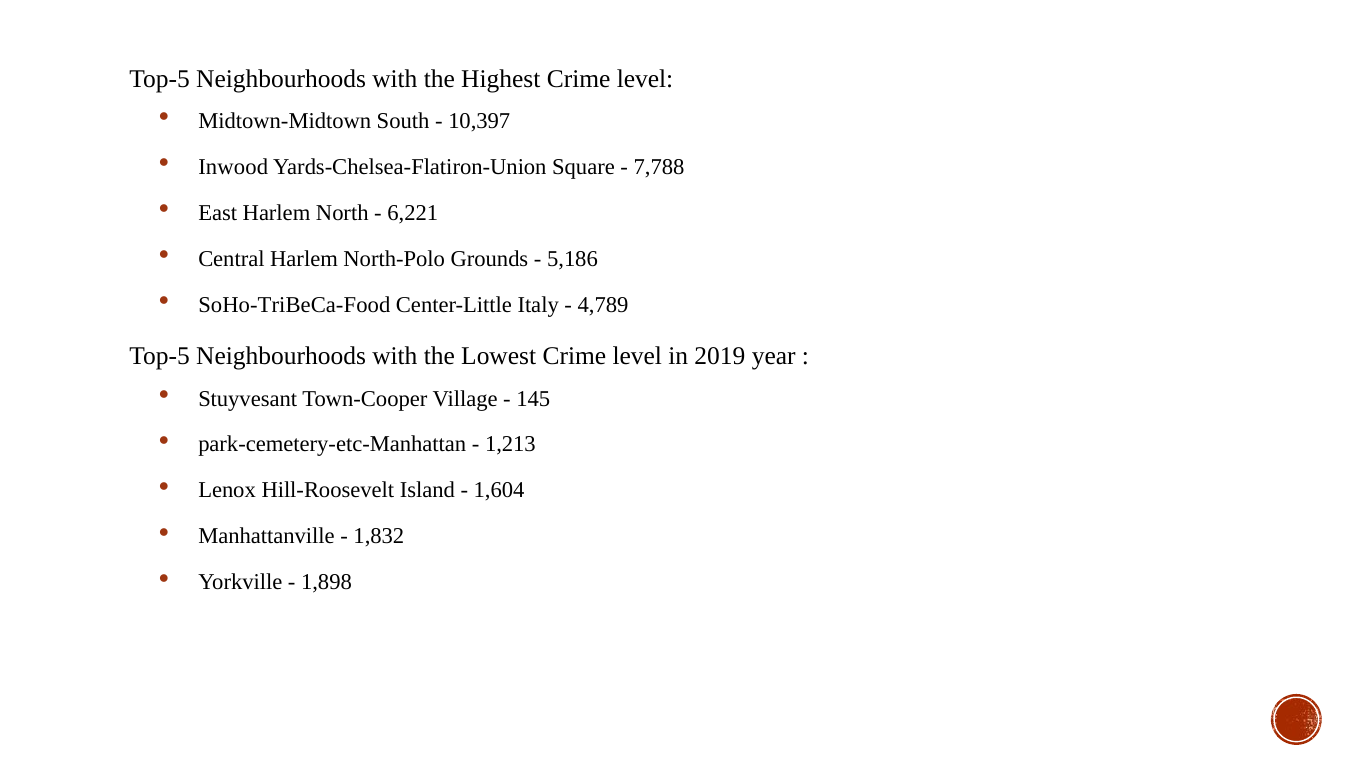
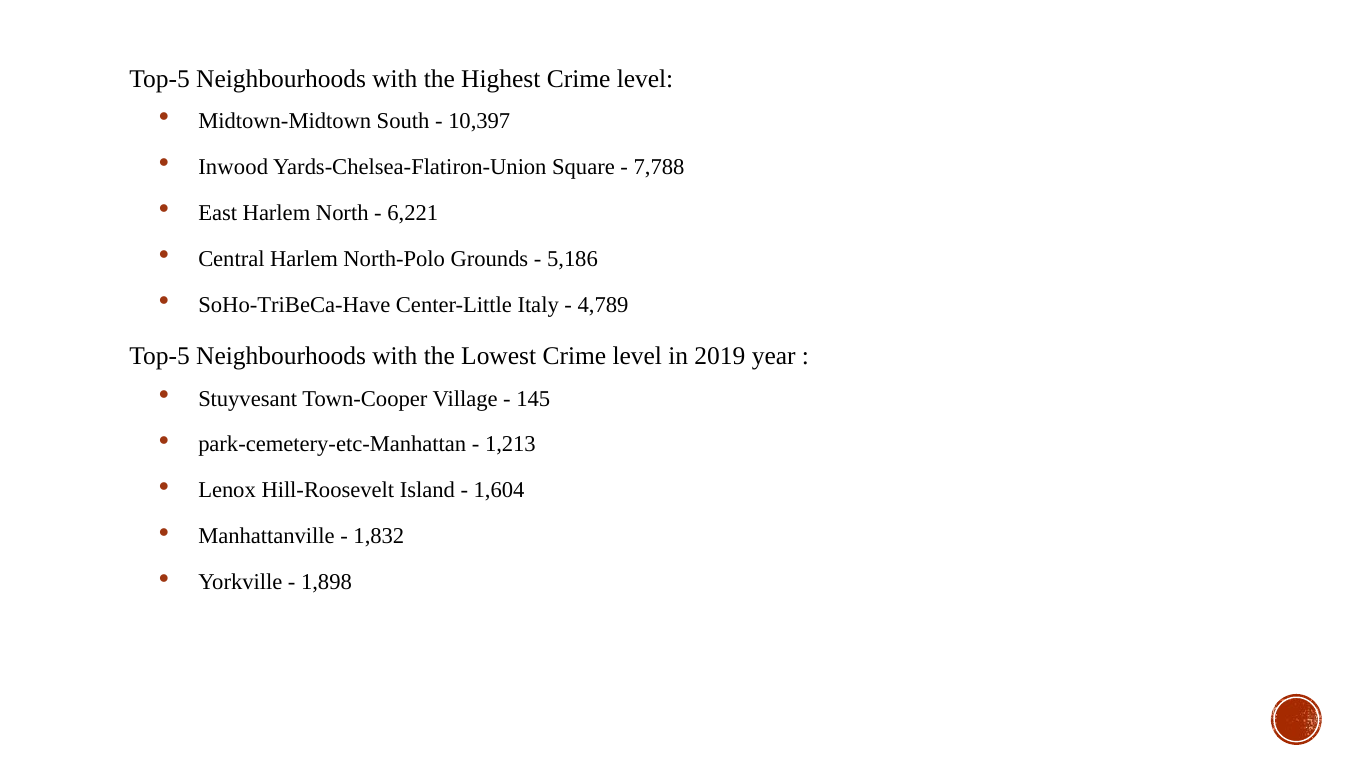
SoHo-TriBeCa-Food: SoHo-TriBeCa-Food -> SoHo-TriBeCa-Have (294, 305)
